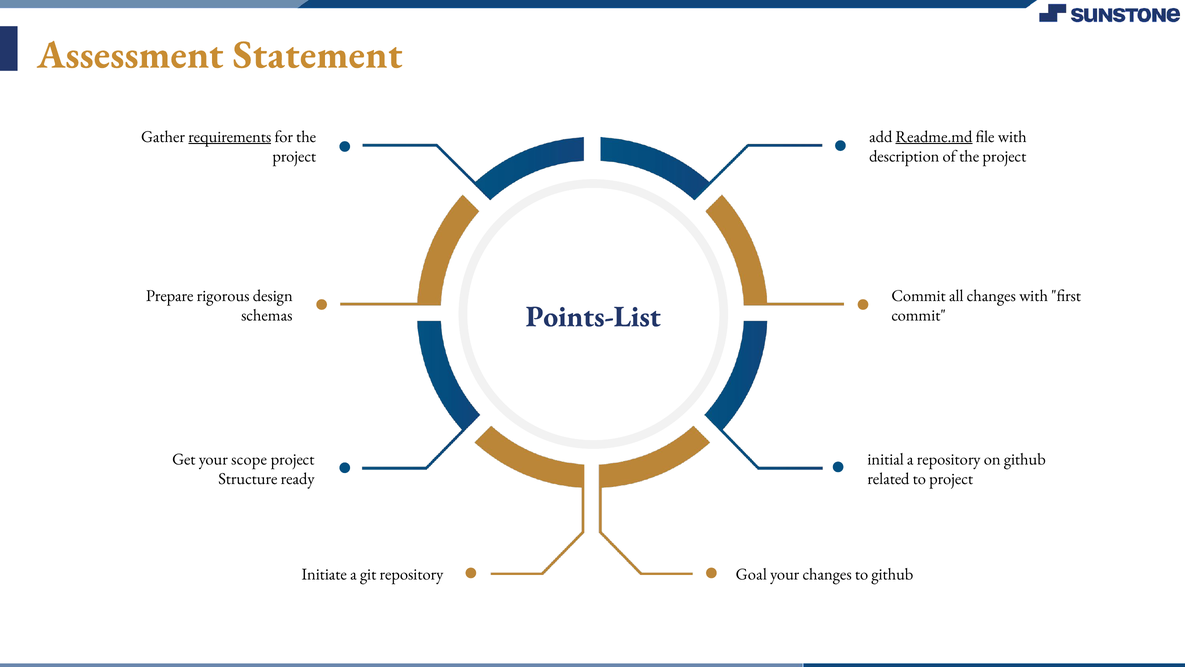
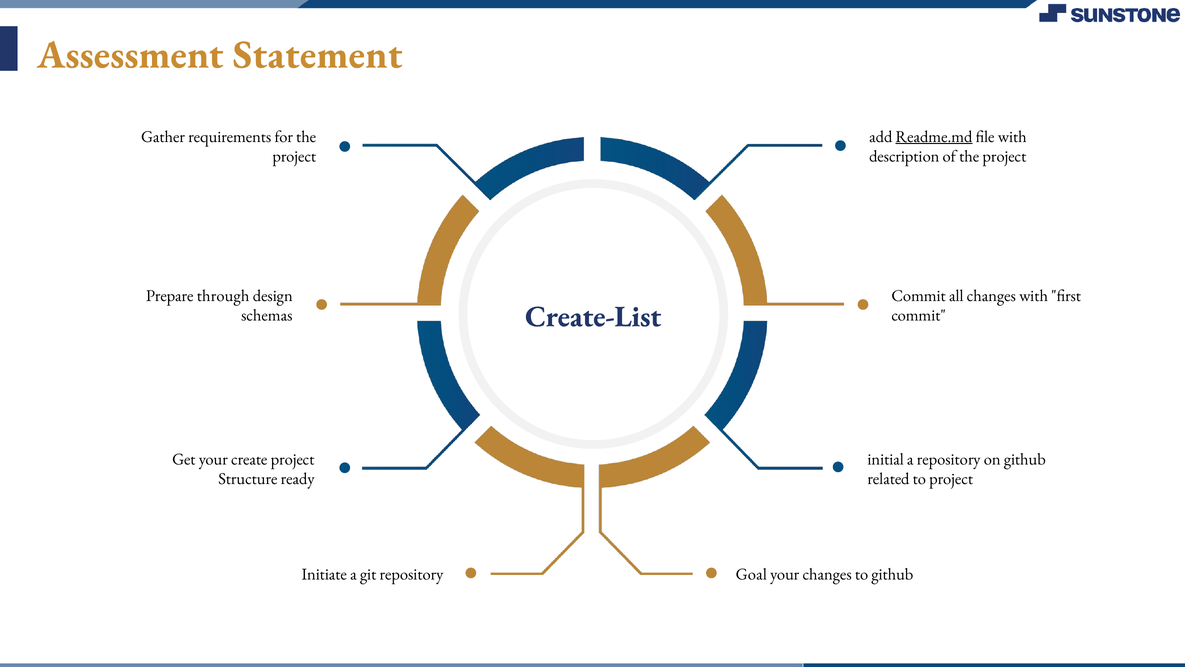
requirements underline: present -> none (230, 137)
rigorous: rigorous -> through (223, 296)
Points-List: Points-List -> Create-List (593, 316)
scope: scope -> create (249, 459)
